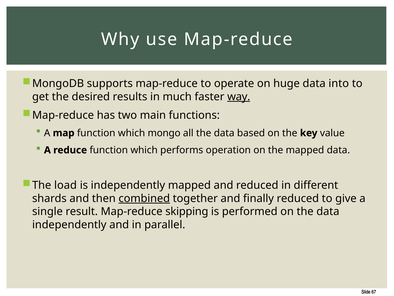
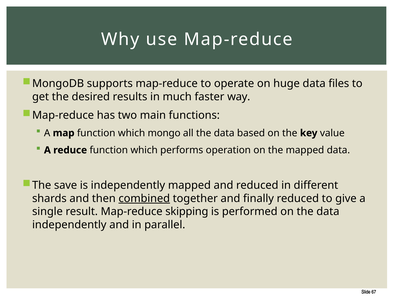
into: into -> files (339, 83)
way underline: present -> none (239, 97)
load: load -> save (66, 185)
